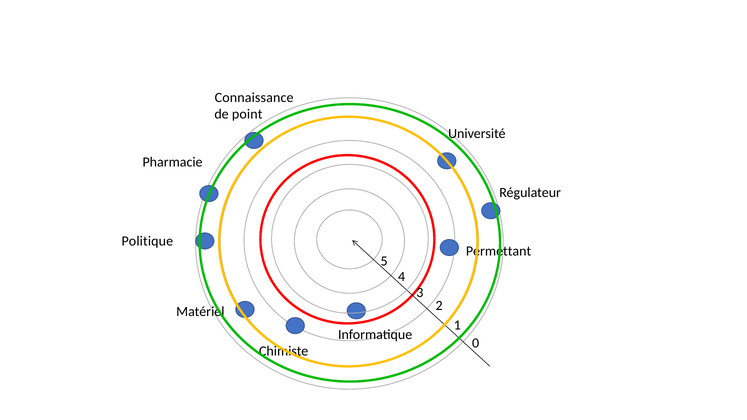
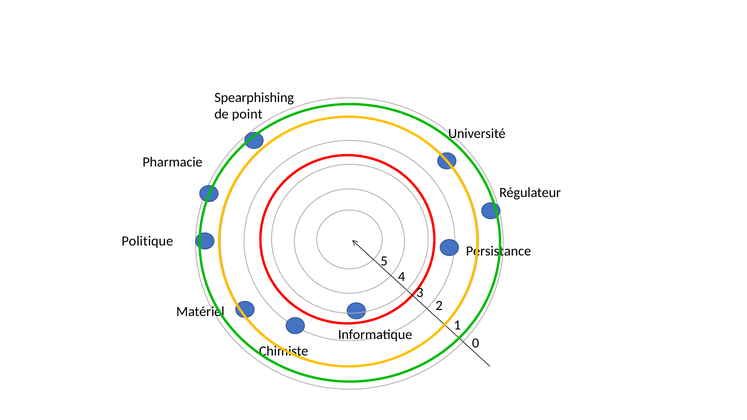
Connaissance: Connaissance -> Spearphishing (254, 98)
Permettant: Permettant -> Persistance (499, 251)
